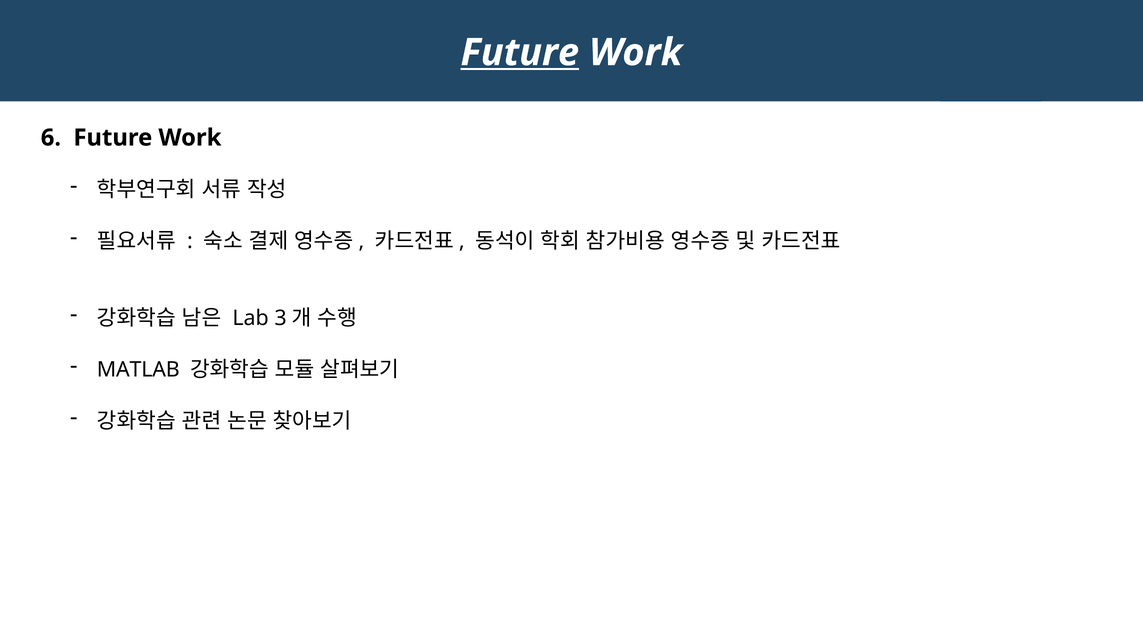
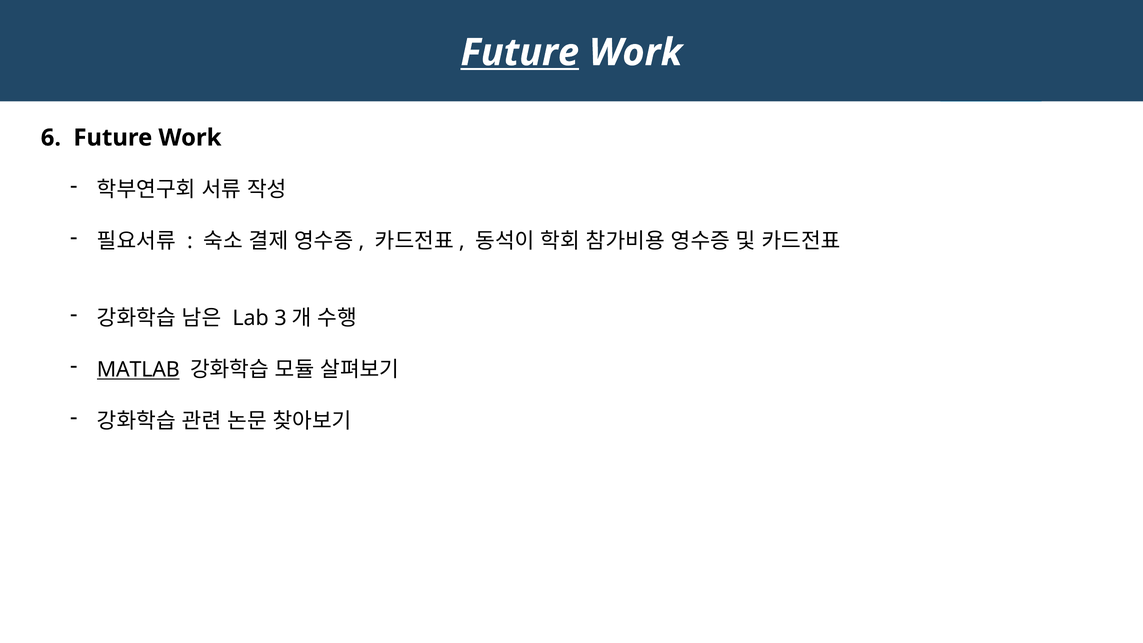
MATLAB underline: none -> present (138, 370)
